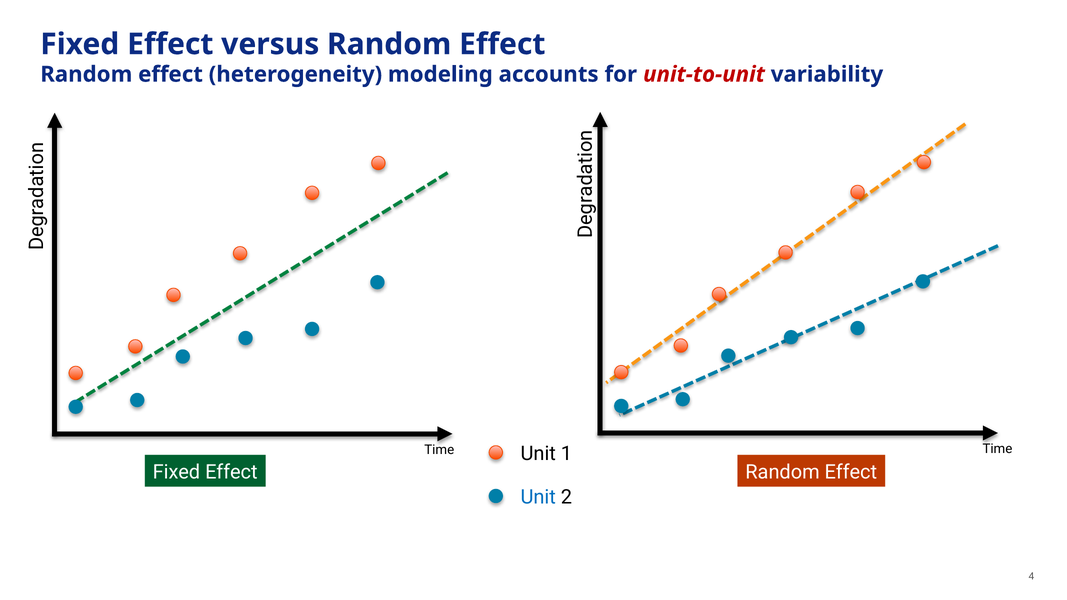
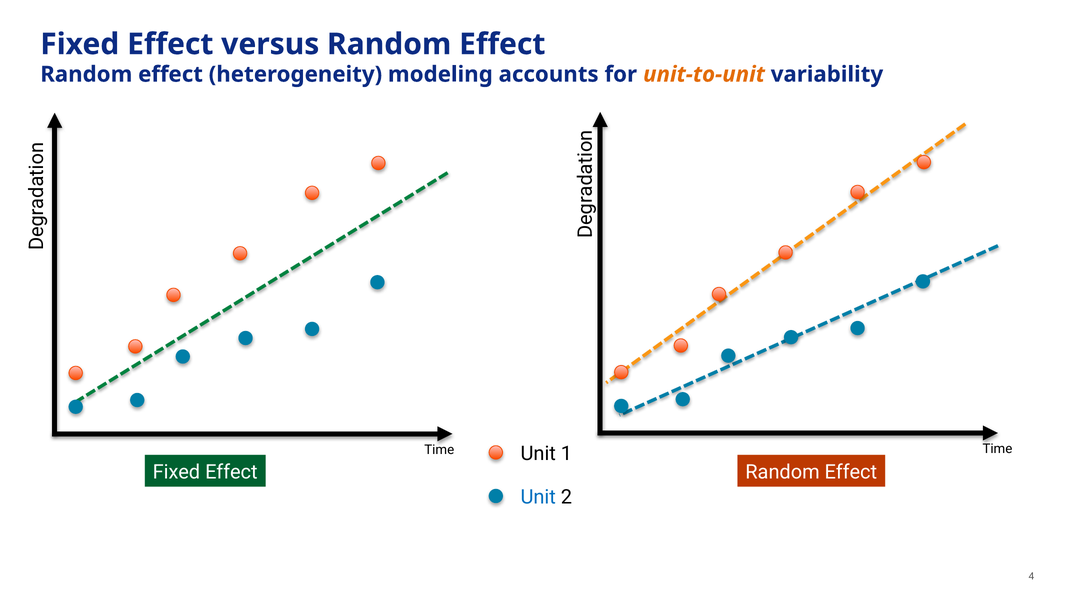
unit-to-unit colour: red -> orange (704, 74)
